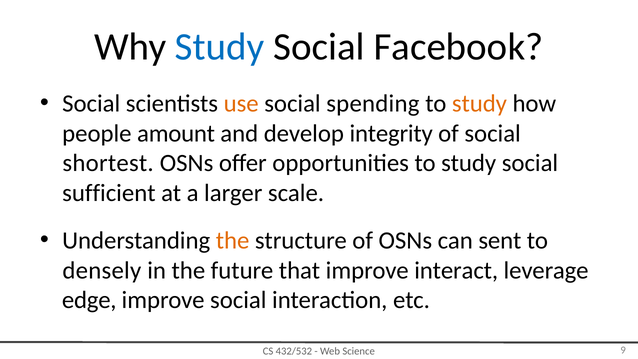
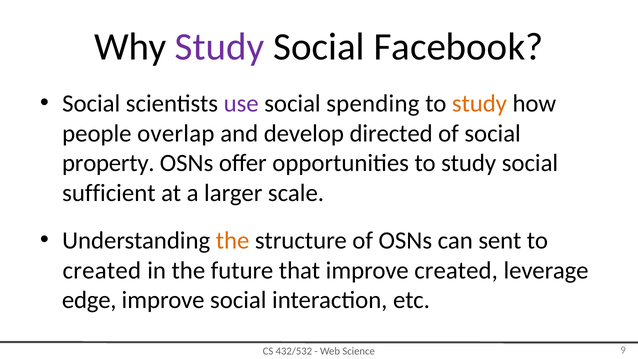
Study colour: blue -> purple (220, 47)
use colour: orange -> purple (241, 104)
amount: amount -> overlap (176, 133)
integrity: integrity -> directed (391, 133)
shortest: shortest -> property (108, 163)
densely: densely -> created (102, 270)
improve interact: interact -> created (456, 270)
